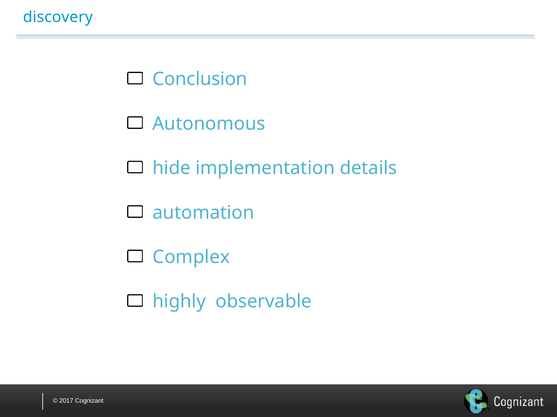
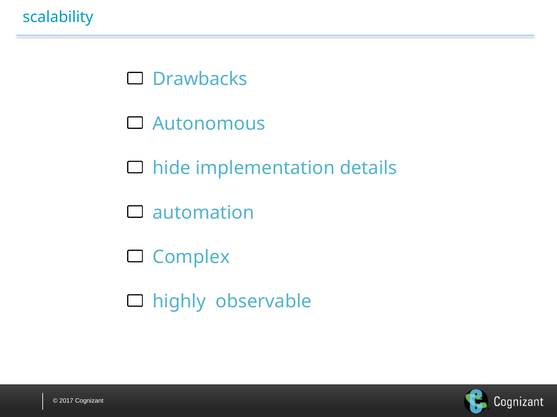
discovery: discovery -> scalability (58, 17)
Conclusion: Conclusion -> Drawbacks (200, 79)
